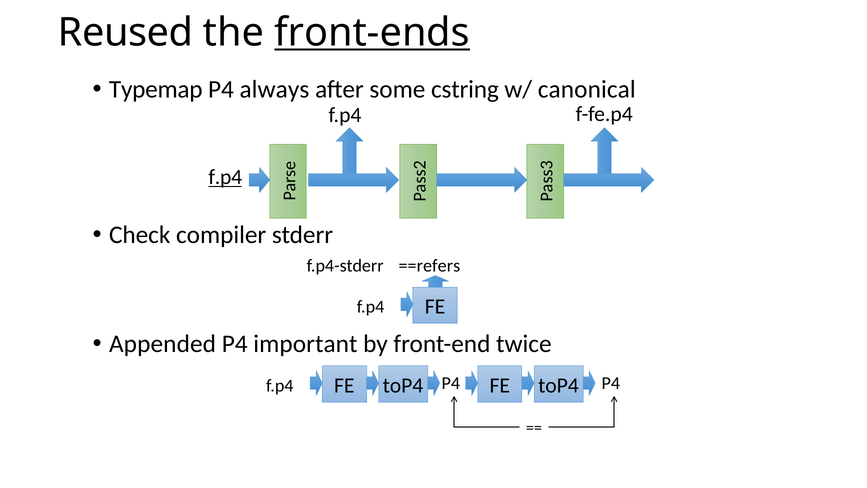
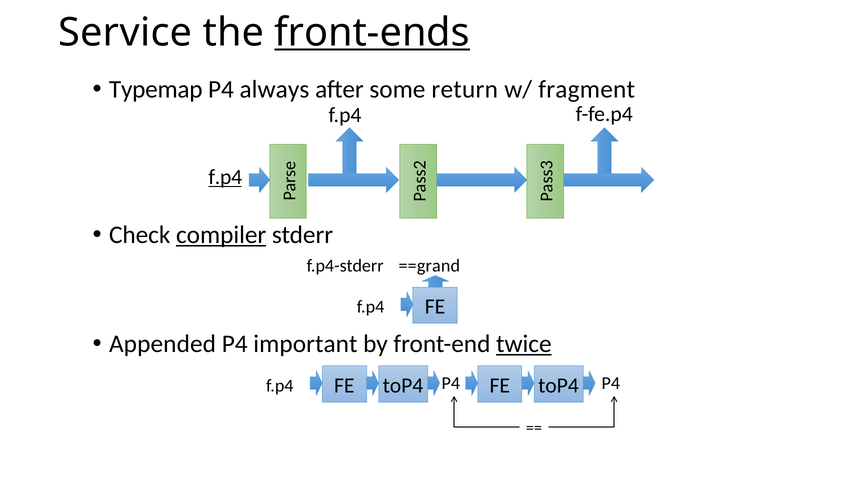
Reused: Reused -> Service (125, 32)
cstring: cstring -> return (465, 89)
canonical: canonical -> fragment (587, 89)
compiler underline: none -> present (221, 235)
==refers: ==refers -> ==grand (429, 265)
twice underline: none -> present (524, 343)
